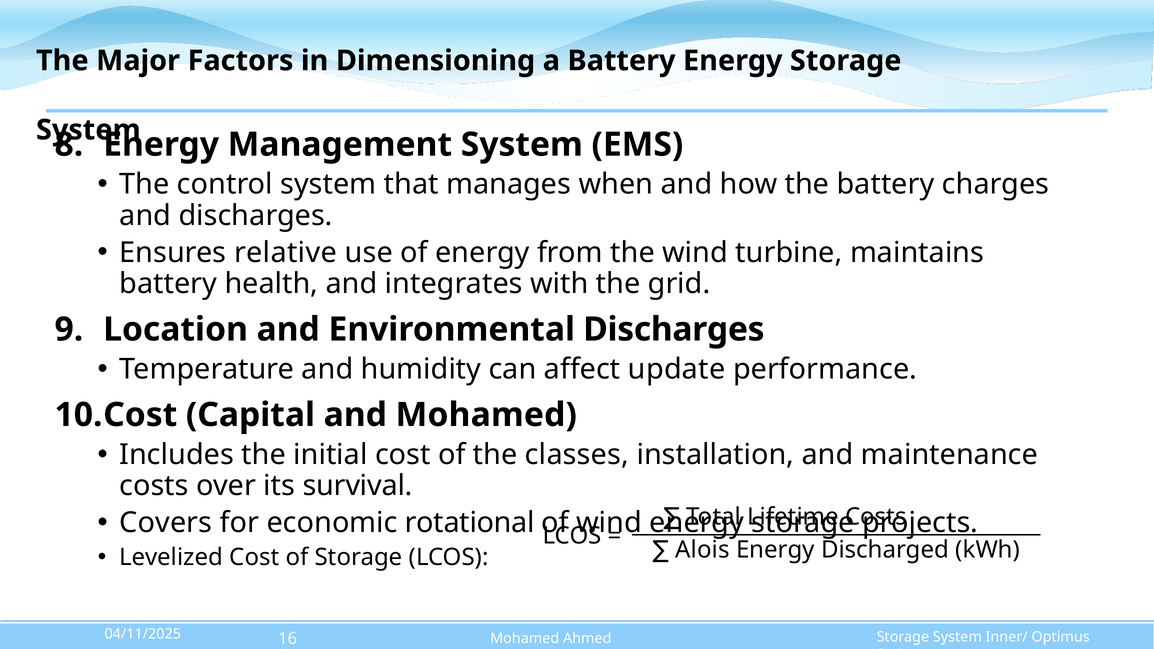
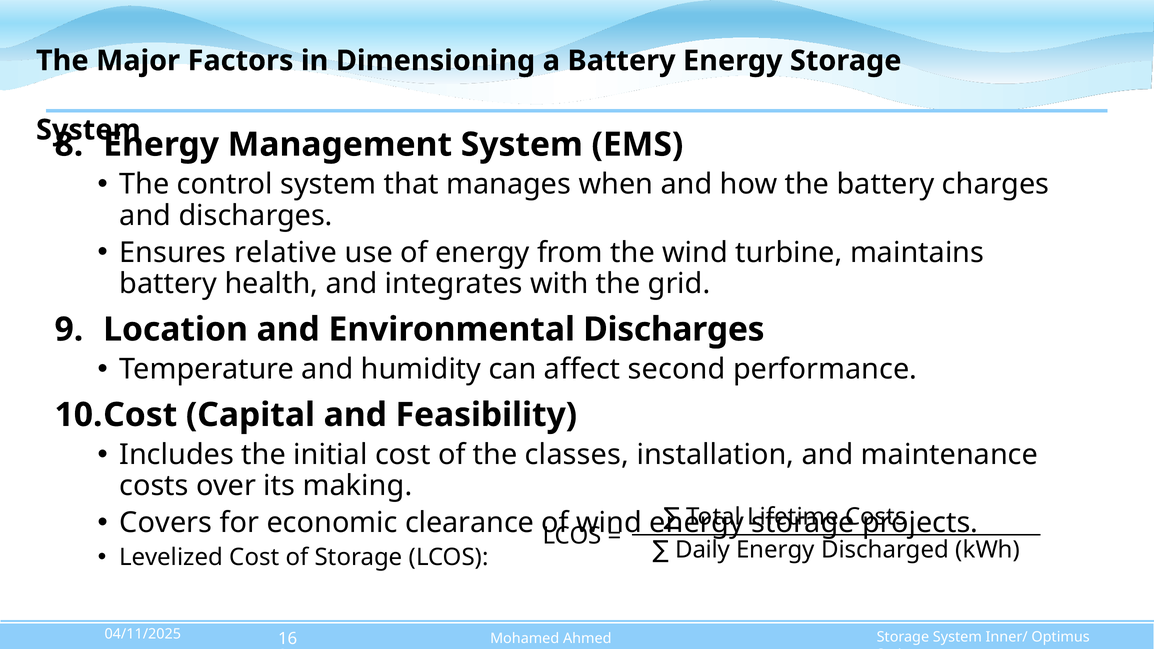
update: update -> second (677, 369)
and Mohamed: Mohamed -> Feasibility (486, 415)
survival: survival -> making (357, 486)
rotational: rotational -> clearance (470, 523)
Alois: Alois -> Daily (703, 550)
